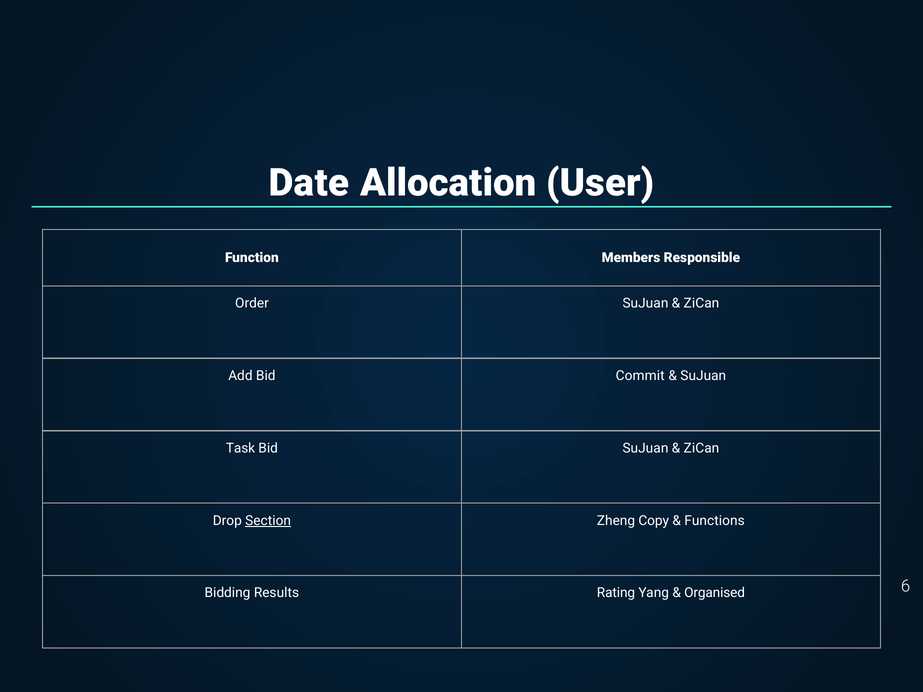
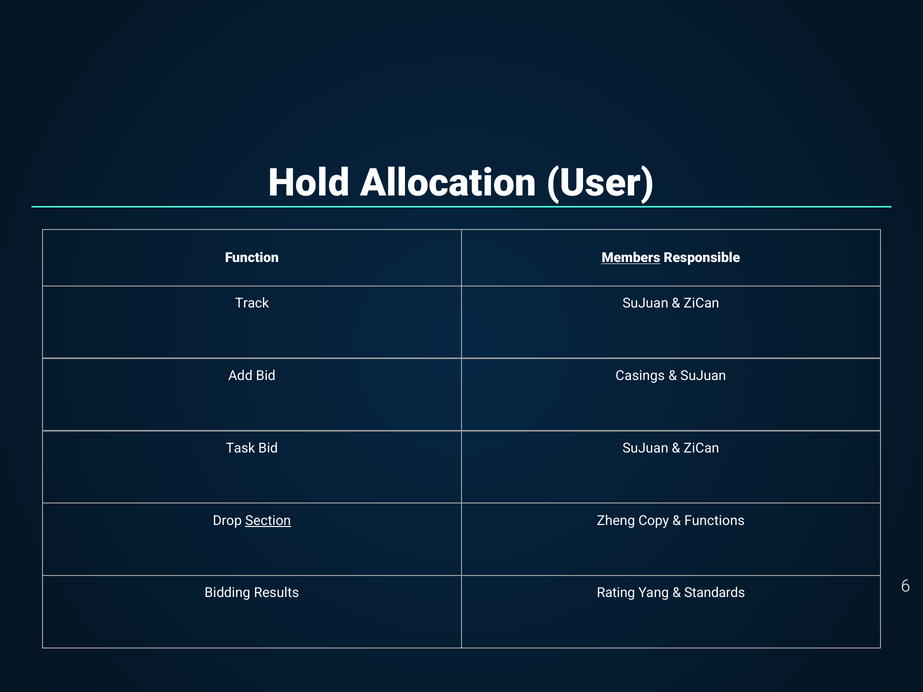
Date: Date -> Hold (309, 183)
Members underline: none -> present (631, 258)
Order: Order -> Track (252, 303)
Commit: Commit -> Casings (640, 376)
Organised: Organised -> Standards (715, 593)
